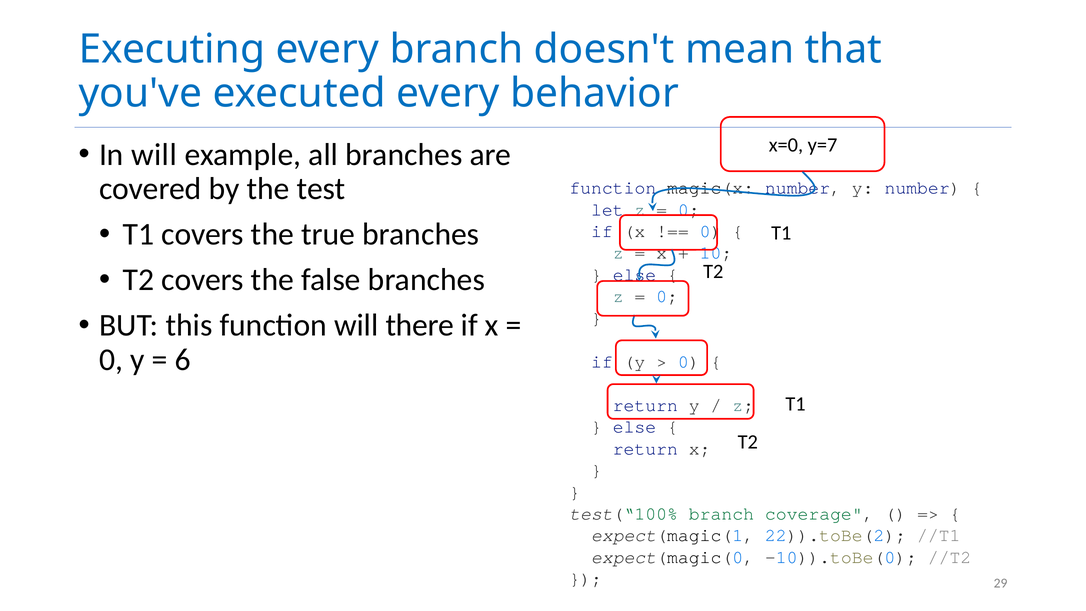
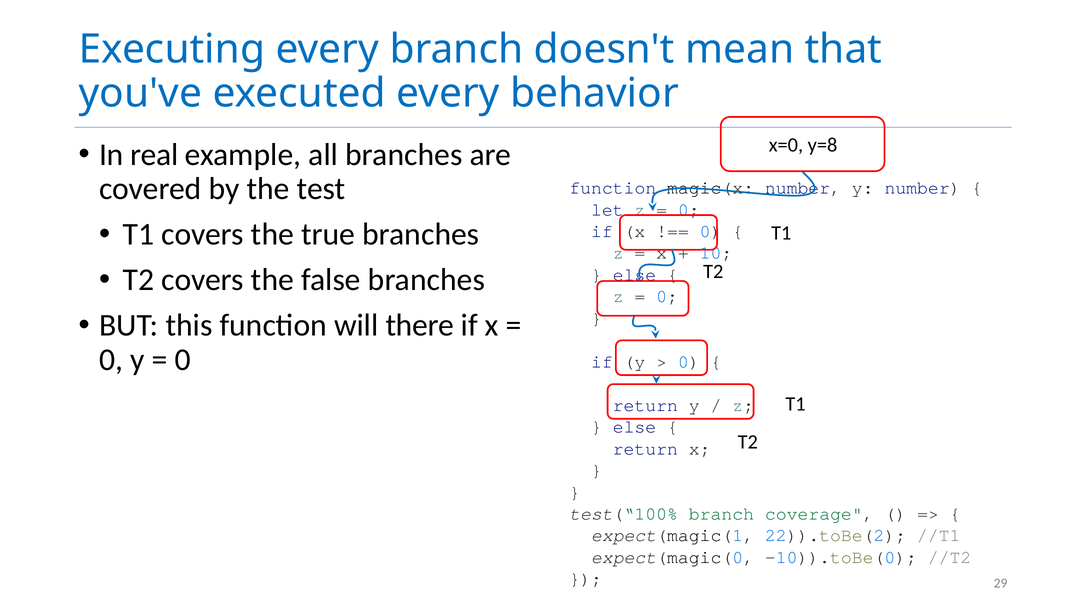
y=7: y=7 -> y=8 (823, 145)
In will: will -> real (154, 155)
6: 6 -> 0 (183, 360)
